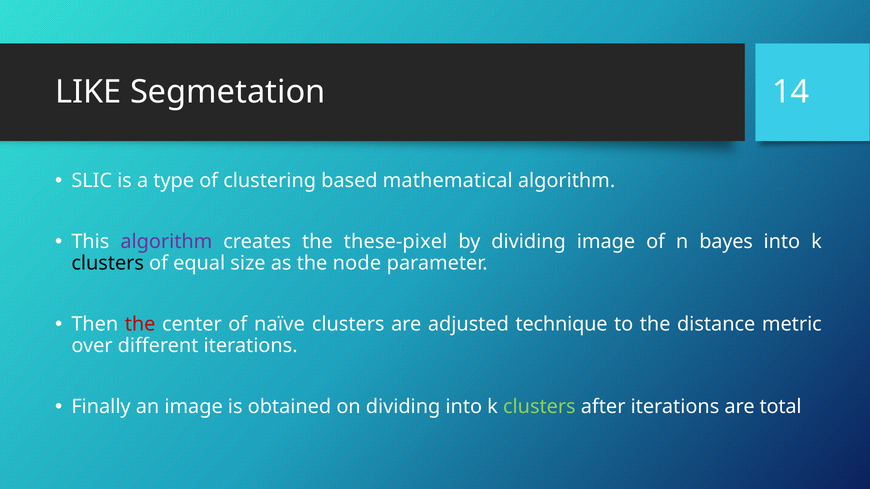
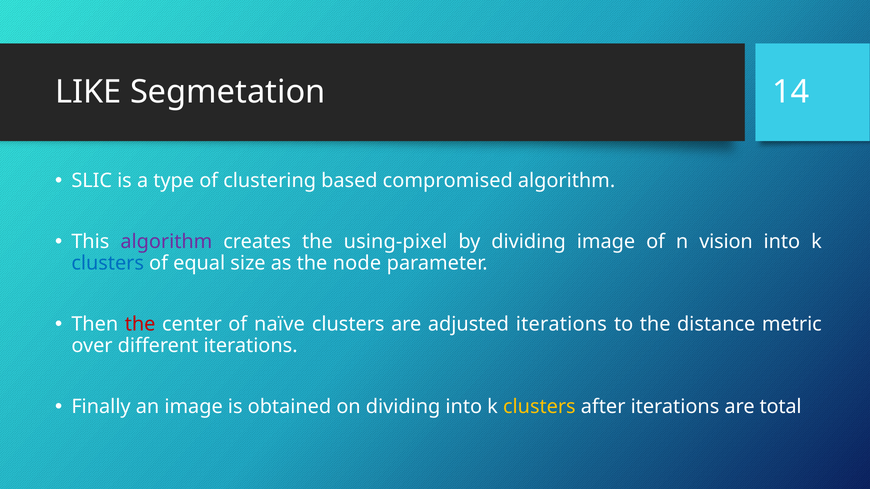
mathematical: mathematical -> compromised (448, 181)
these-pixel: these-pixel -> using-pixel (396, 242)
bayes: bayes -> vision (726, 242)
clusters colour: black -> blue (108, 263)
adjusted technique: technique -> iterations (561, 324)
clusters colour: light green -> yellow (539, 407)
